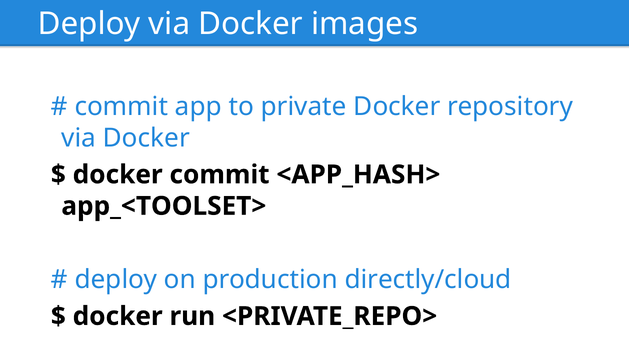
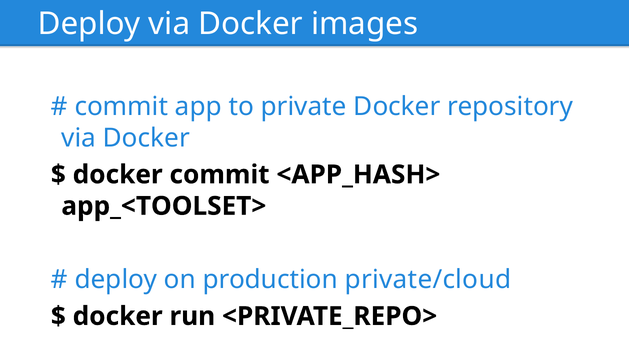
directly/cloud: directly/cloud -> private/cloud (428, 279)
